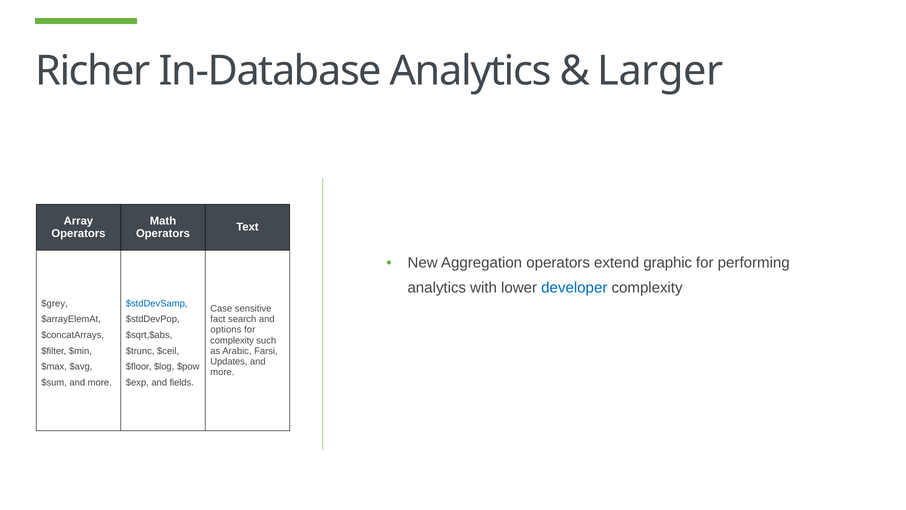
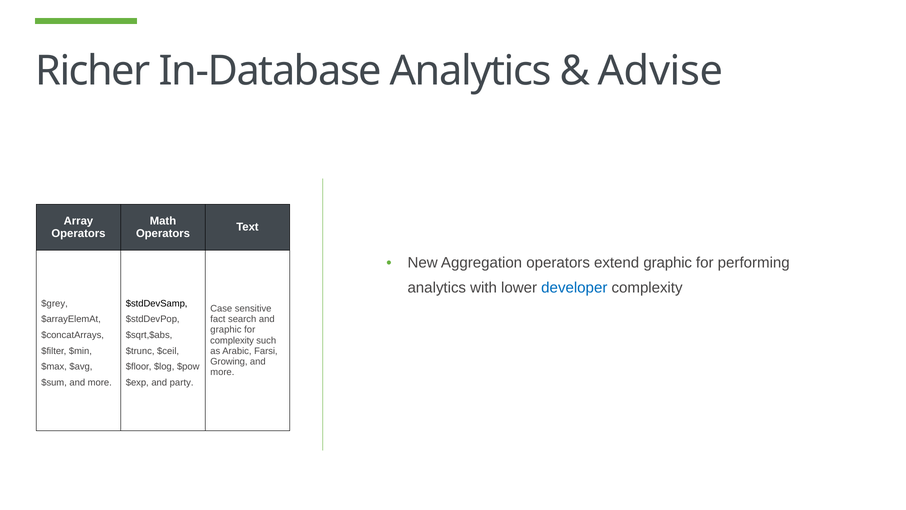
Larger: Larger -> Advise (660, 71)
$stdDevSamp colour: blue -> black (157, 303)
options: options -> graphic (226, 330)
Updates: Updates -> Growing (229, 361)
fields: fields -> party (182, 382)
